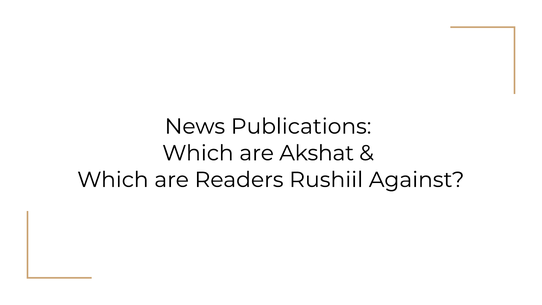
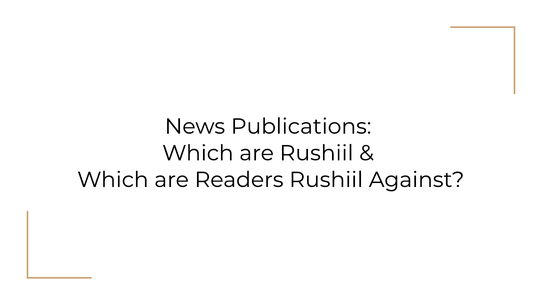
are Akshat: Akshat -> Rushiil (317, 153)
